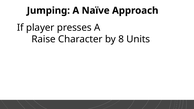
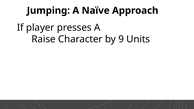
8: 8 -> 9 (121, 39)
